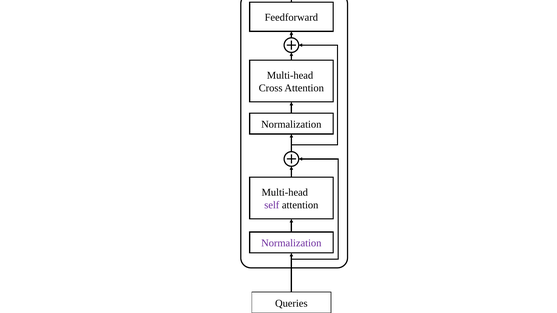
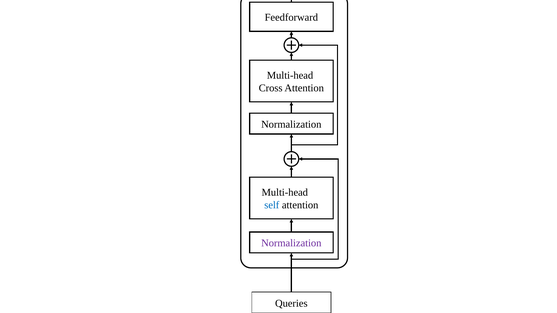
self colour: purple -> blue (272, 205)
